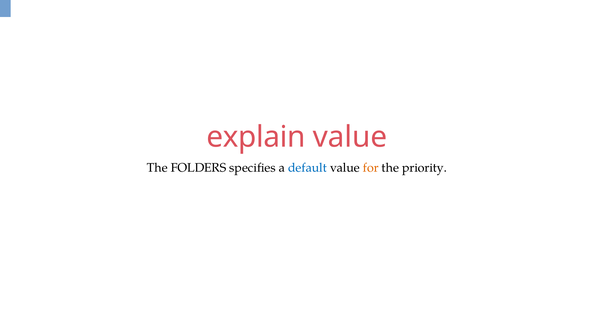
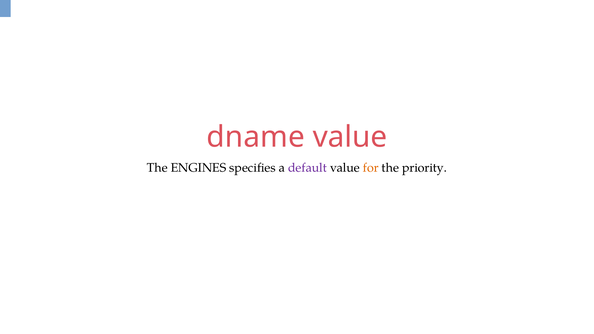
explain: explain -> dname (256, 137)
FOLDERS: FOLDERS -> ENGINES (199, 168)
default colour: blue -> purple (308, 168)
